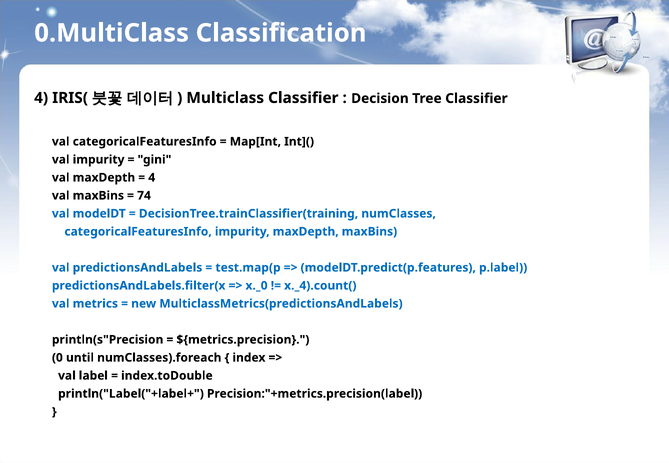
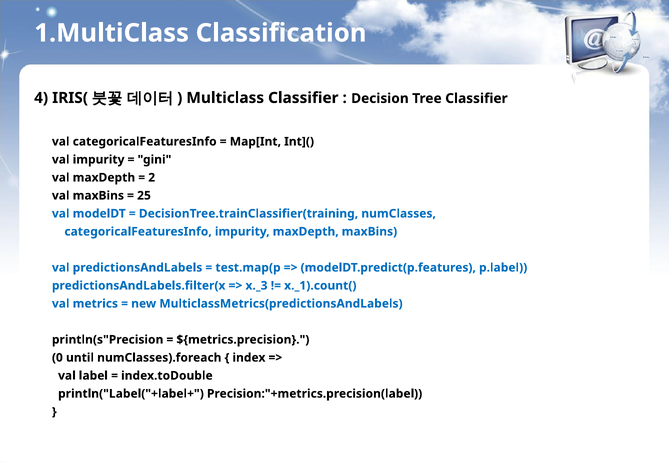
0.MultiClass: 0.MultiClass -> 1.MultiClass (112, 33)
4: 4 -> 2 (152, 178)
74: 74 -> 25 (144, 196)
x._0: x._0 -> x._3 (257, 286)
x._4).count(: x._4).count( -> x._1).count( (320, 286)
